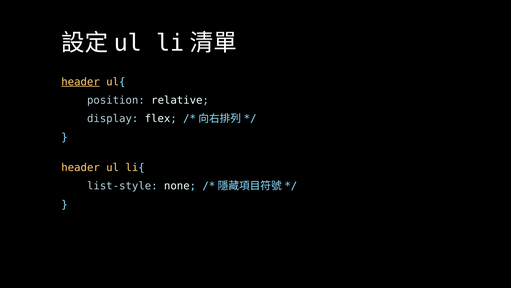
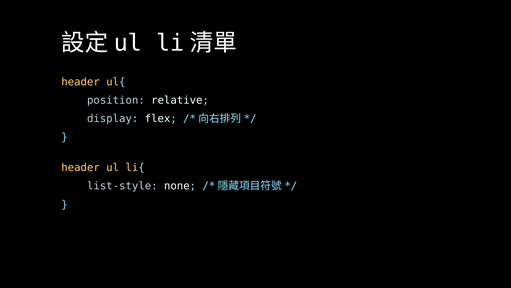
header underline: present -> none (81, 82)
